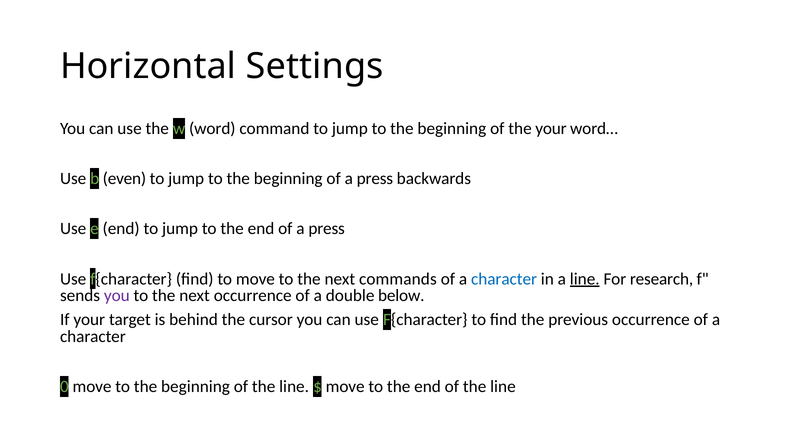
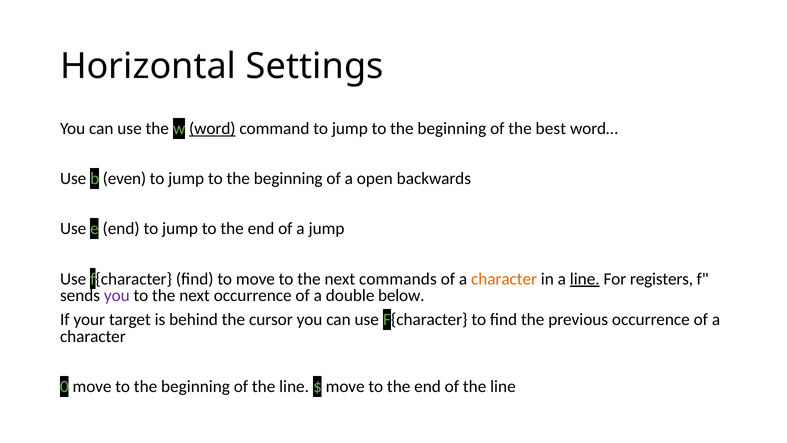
word underline: none -> present (212, 128)
the your: your -> best (551, 128)
beginning of a press: press -> open (375, 179)
end of a press: press -> jump (327, 229)
character colour: blue -> orange (504, 279)
research: research -> registers (662, 279)
